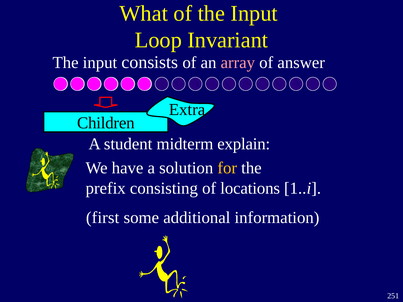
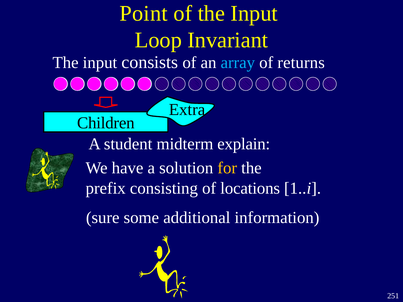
What: What -> Point (144, 13)
array colour: pink -> light blue (238, 63)
answer: answer -> returns (301, 63)
first: first -> sure (103, 218)
